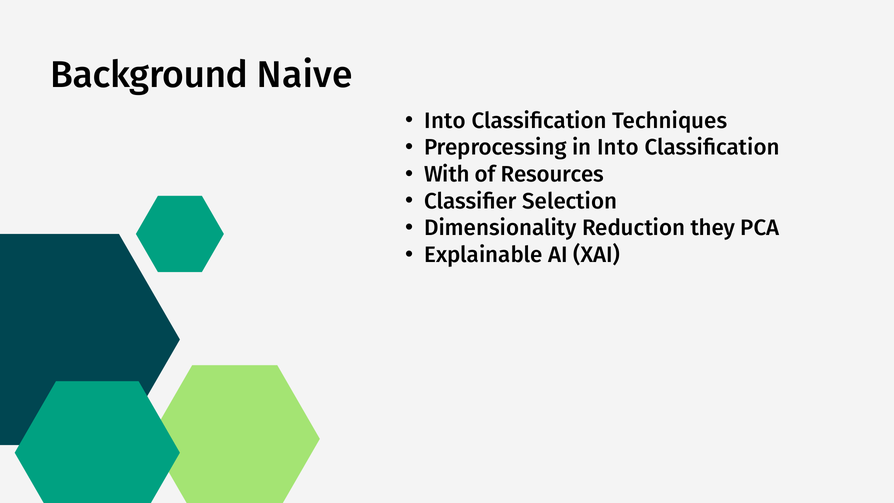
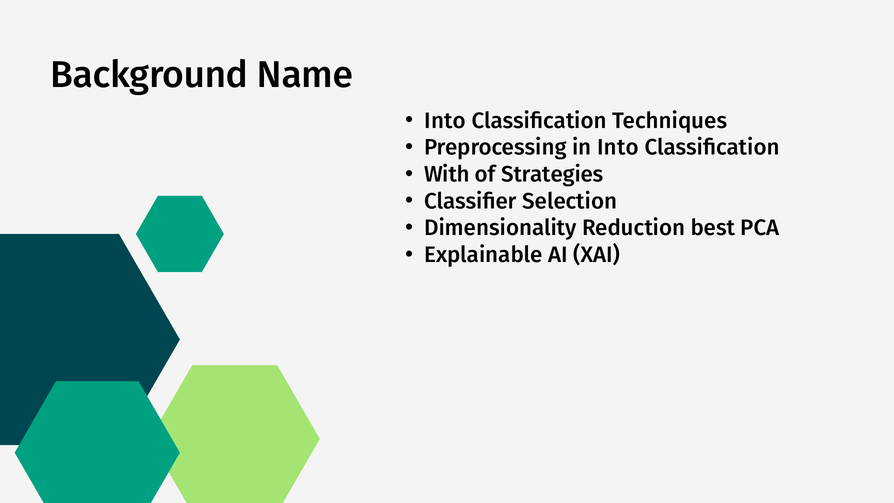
Naive: Naive -> Name (305, 75)
Resources: Resources -> Strategies (552, 174)
they: they -> best (713, 228)
